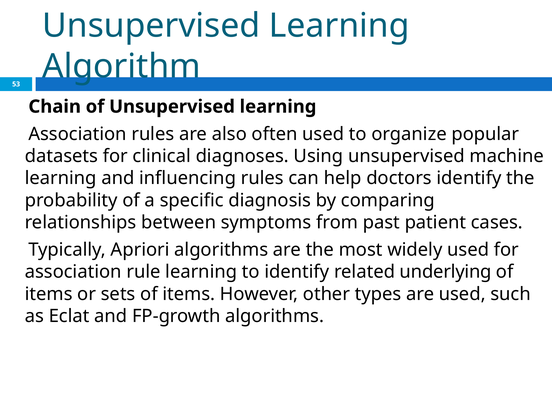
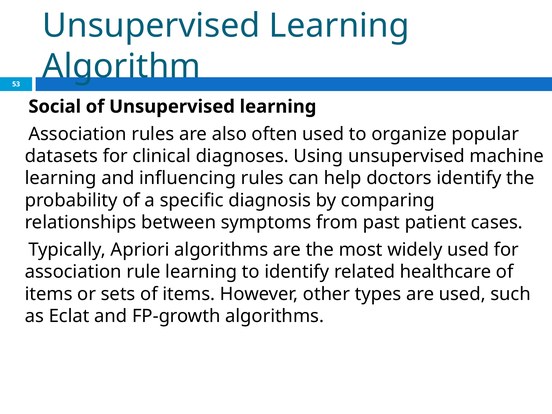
Chain: Chain -> Social (55, 107)
underlying: underlying -> healthcare (446, 272)
